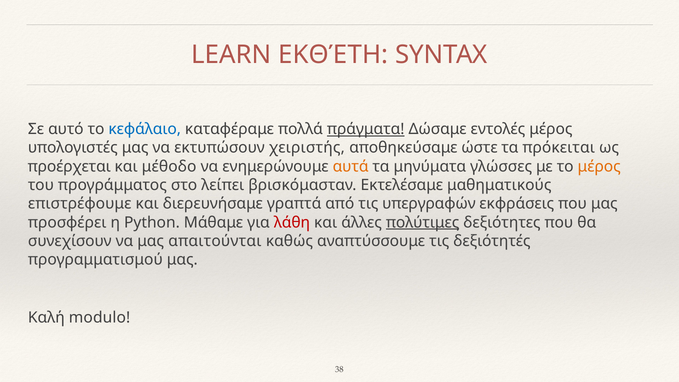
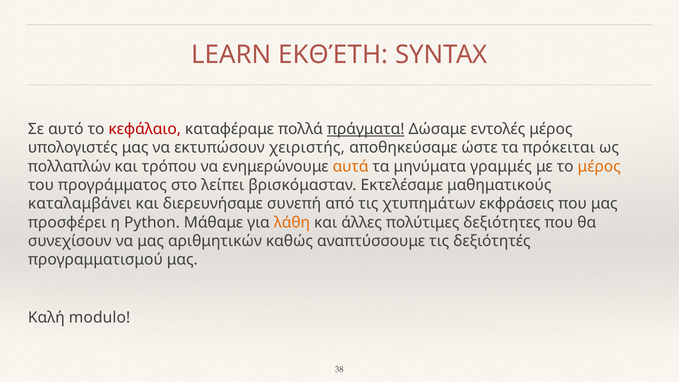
κεφάλαιο colour: blue -> red (145, 129)
προέρχεται: προέρχεται -> πολλαπλών (69, 166)
μέθοδο: μέθοδο -> τρόπου (169, 166)
γλώσσες: γλώσσες -> γραμμές (501, 166)
επιστρέφουμε: επιστρέφουμε -> καταλαμβάνει (80, 204)
γραπτά: γραπτά -> συνεπή (294, 204)
υπεργραφών: υπεργραφών -> χτυπημάτων (429, 204)
λάθη colour: red -> orange (292, 222)
πολύτιμες underline: present -> none (423, 222)
απαιτούνται: απαιτούνται -> αριθμητικών (215, 241)
